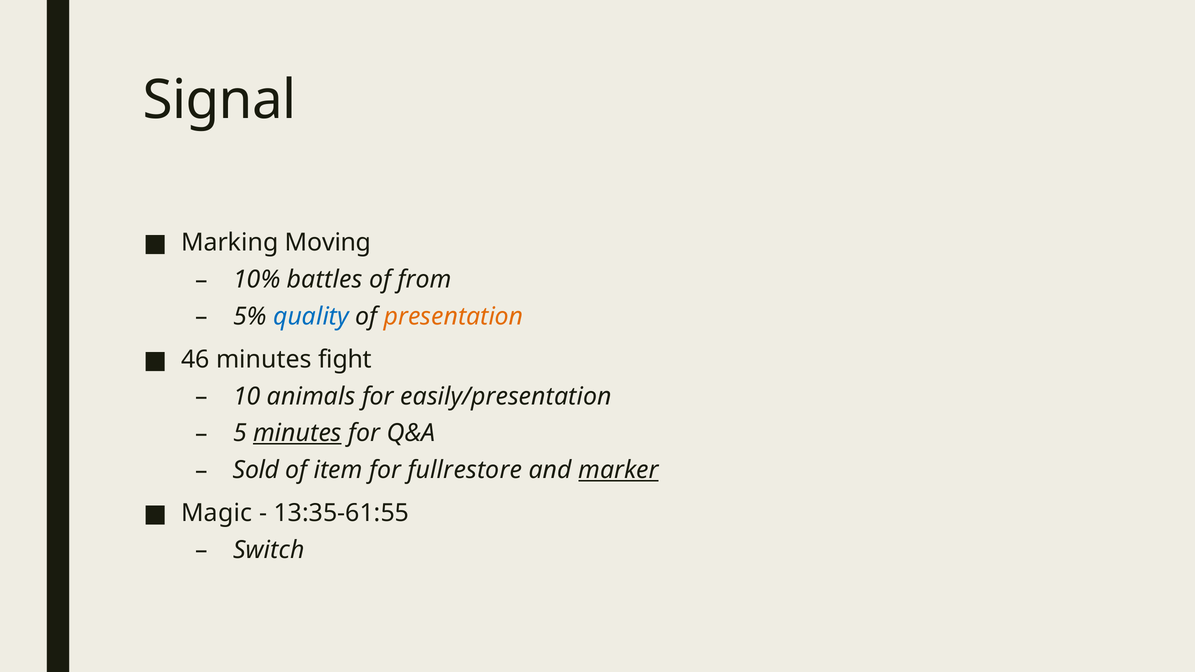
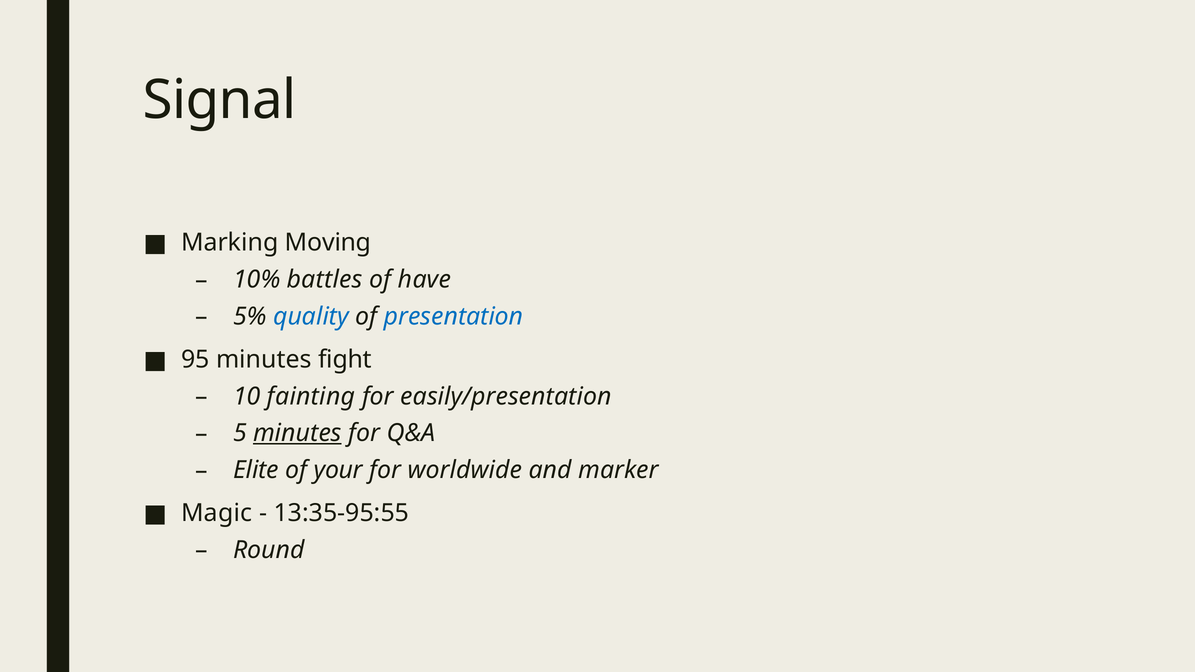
from: from -> have (425, 280)
presentation colour: orange -> blue (454, 317)
46: 46 -> 95 (195, 360)
animals: animals -> fainting (311, 396)
Sold: Sold -> Elite (256, 470)
item: item -> your (338, 470)
fullrestore: fullrestore -> worldwide (465, 470)
marker underline: present -> none (618, 470)
13:35-61:55: 13:35-61:55 -> 13:35-95:55 (341, 513)
Switch: Switch -> Round (269, 550)
